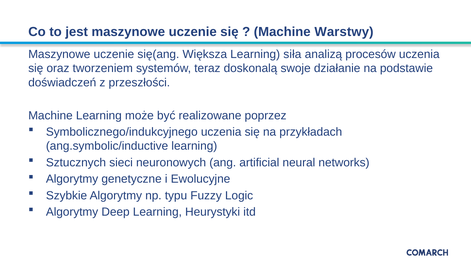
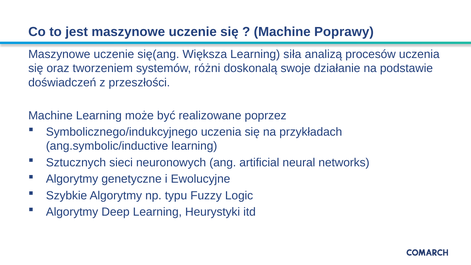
Warstwy: Warstwy -> Poprawy (344, 32)
teraz: teraz -> różni (207, 68)
